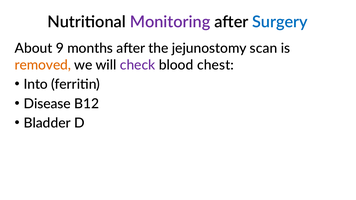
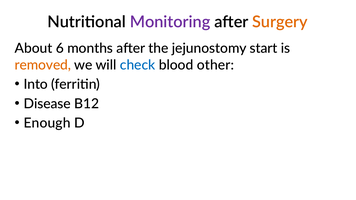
Surgery colour: blue -> orange (280, 22)
9: 9 -> 6 (60, 48)
scan: scan -> start (264, 48)
check colour: purple -> blue (138, 65)
chest: chest -> other (216, 65)
Bladder: Bladder -> Enough (47, 123)
